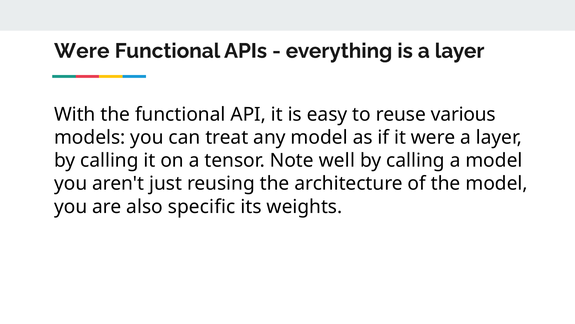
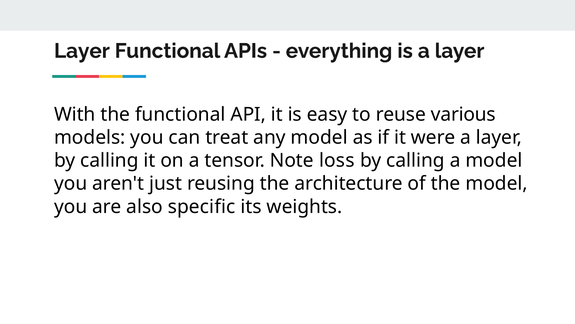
Were: Were -> Layer (82, 51)
well: well -> loss (337, 160)
